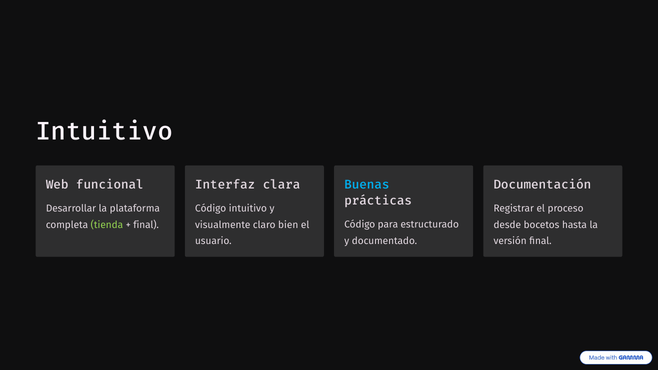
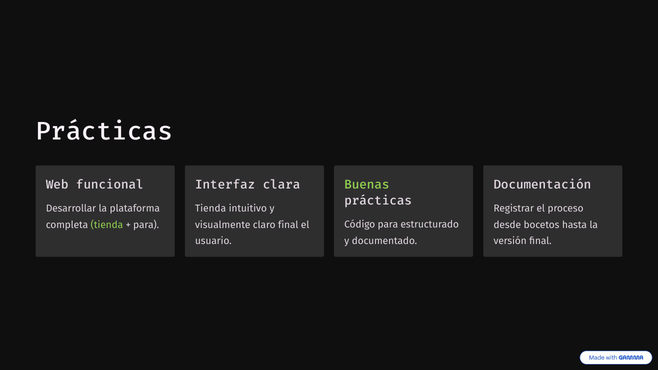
Intuitivo: Intuitivo -> Prácticas (104, 131)
Buenas colour: light blue -> light green (367, 185)
Código: Código -> Tienda (211, 209)
final: final -> para (146, 225)
claro bien: bien -> final (288, 225)
